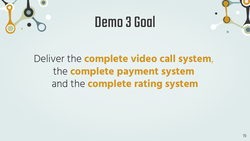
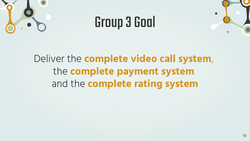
Demo: Demo -> Group (109, 21)
